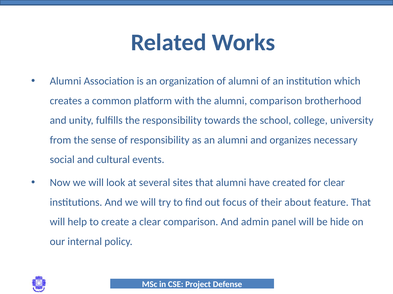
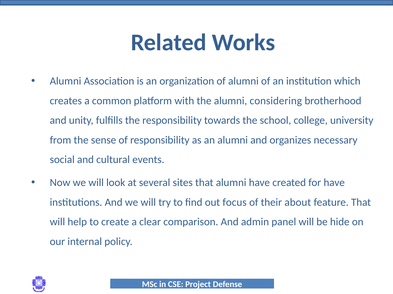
alumni comparison: comparison -> considering (276, 101)
for clear: clear -> have (334, 183)
